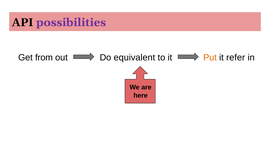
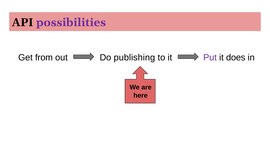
equivalent: equivalent -> publishing (134, 57)
Put colour: orange -> purple (210, 57)
refer: refer -> does (236, 57)
